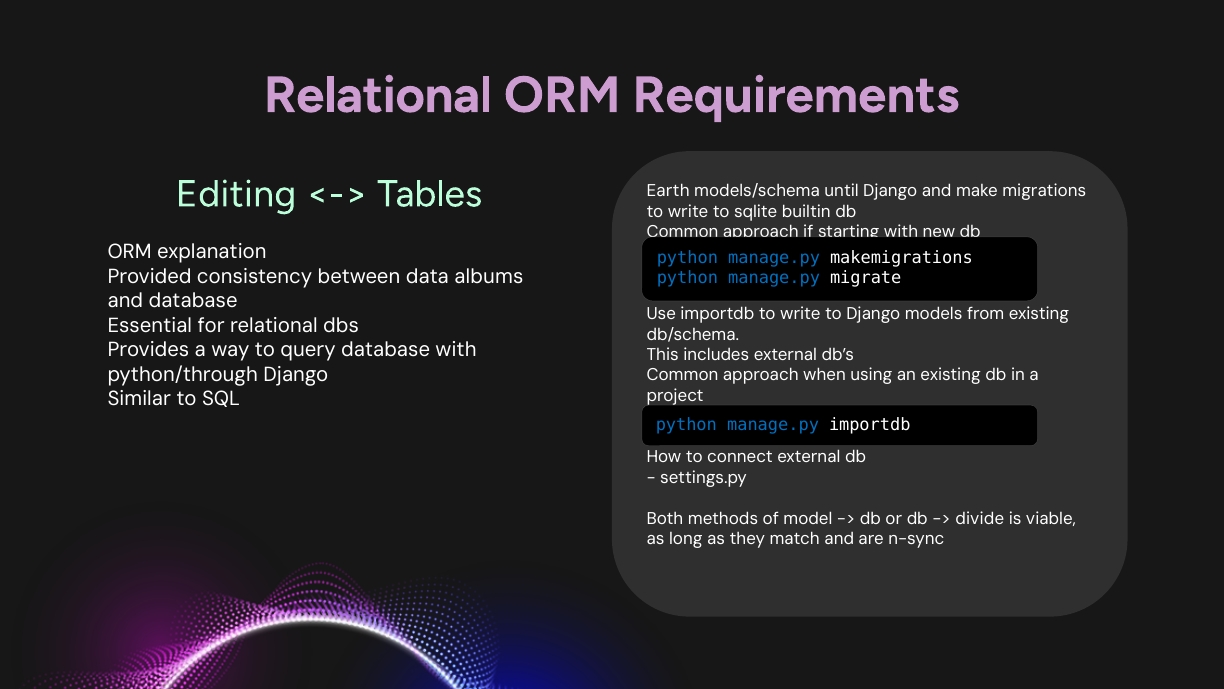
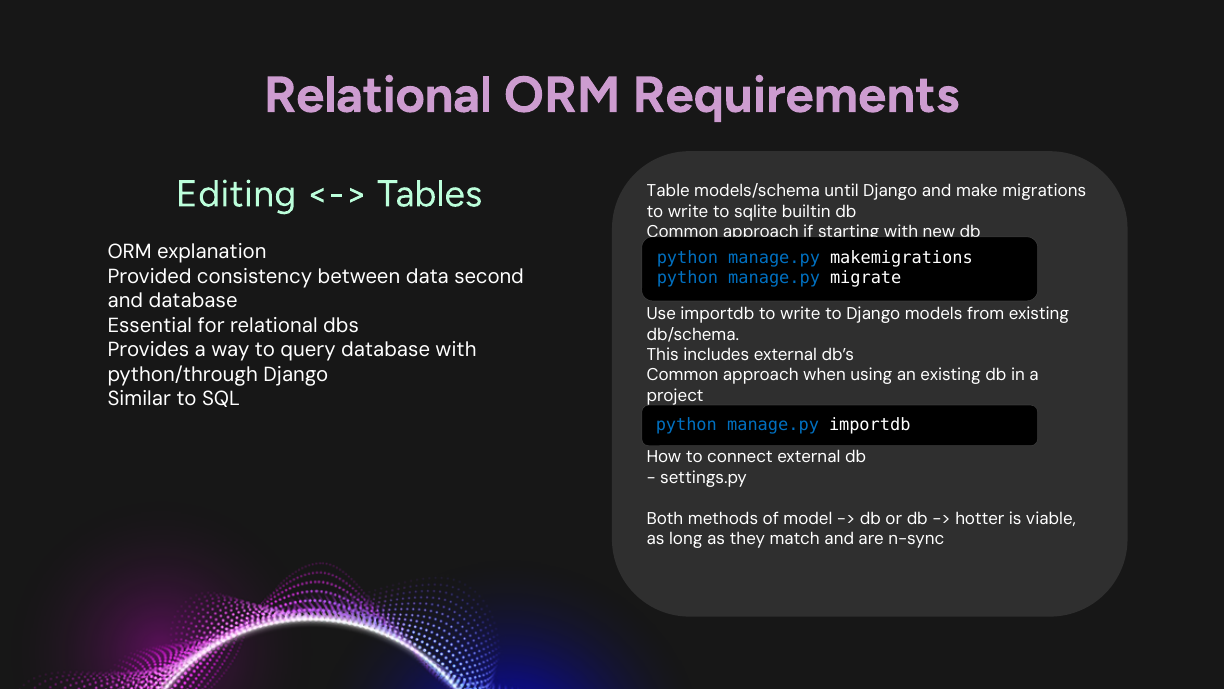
Earth: Earth -> Table (668, 191)
albums: albums -> second (489, 276)
divide: divide -> hotter (980, 518)
